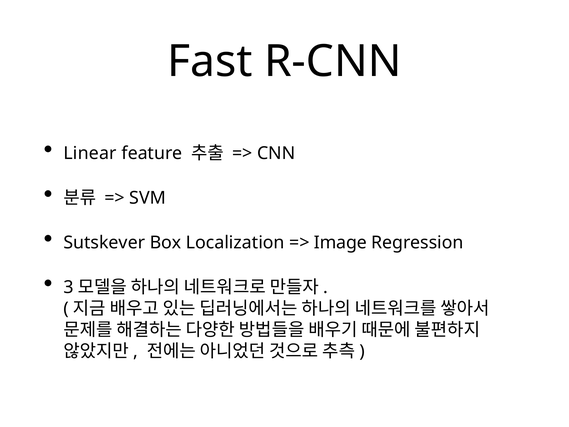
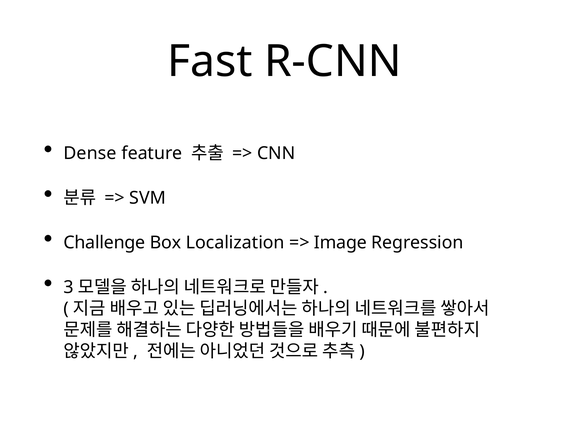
Linear: Linear -> Dense (90, 153)
Sutskever: Sutskever -> Challenge (104, 242)
